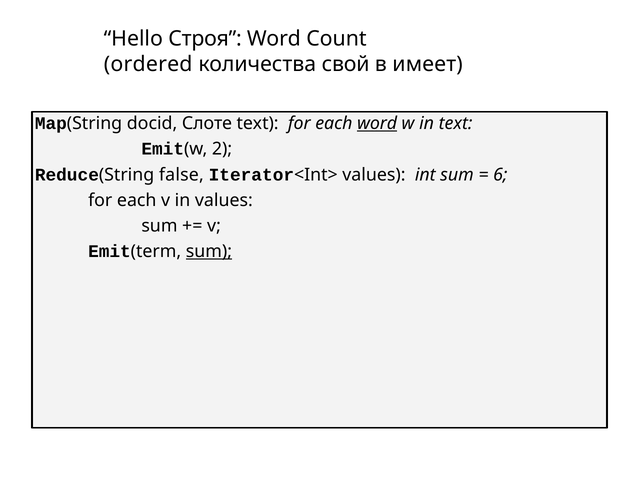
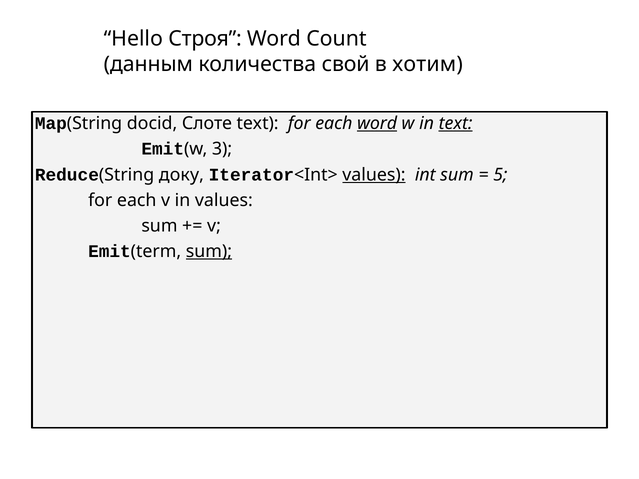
ordered: ordered -> данным (148, 64)
имеет: имеет -> хотим (428, 64)
text underline: none -> present (456, 124)
2: 2 -> 3 (222, 149)
false: false -> доку (181, 175)
values underline: none -> present (374, 175)
6: 6 -> 5 (500, 175)
